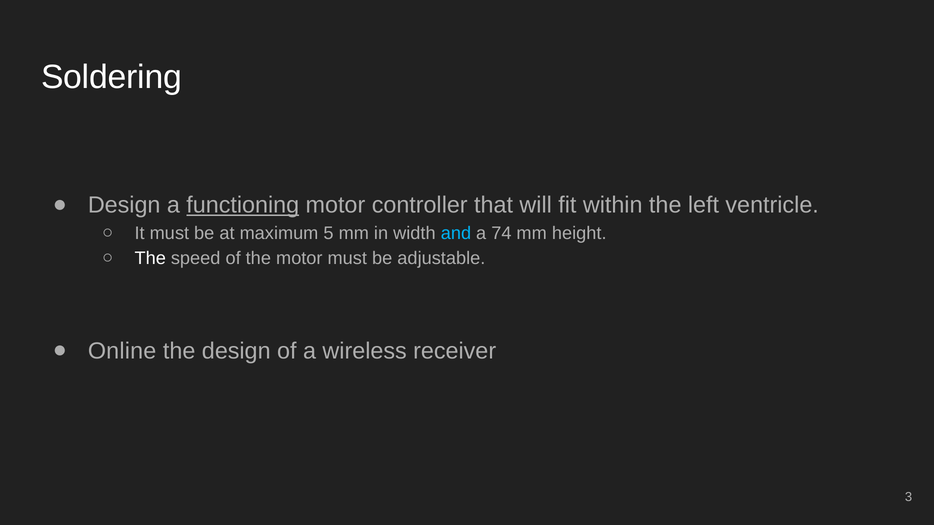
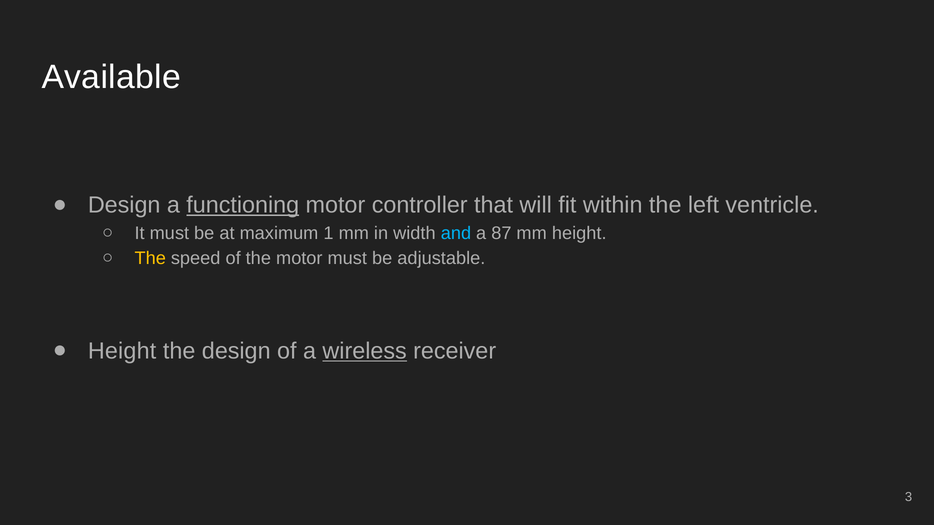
Soldering: Soldering -> Available (111, 77)
5: 5 -> 1 (329, 233)
74: 74 -> 87 (501, 233)
The colour: white -> yellow (150, 258)
Online: Online -> Height (122, 351)
wireless underline: none -> present (365, 351)
